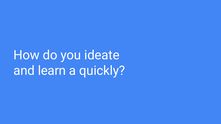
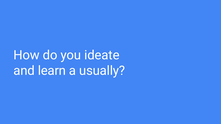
quickly: quickly -> usually (102, 71)
